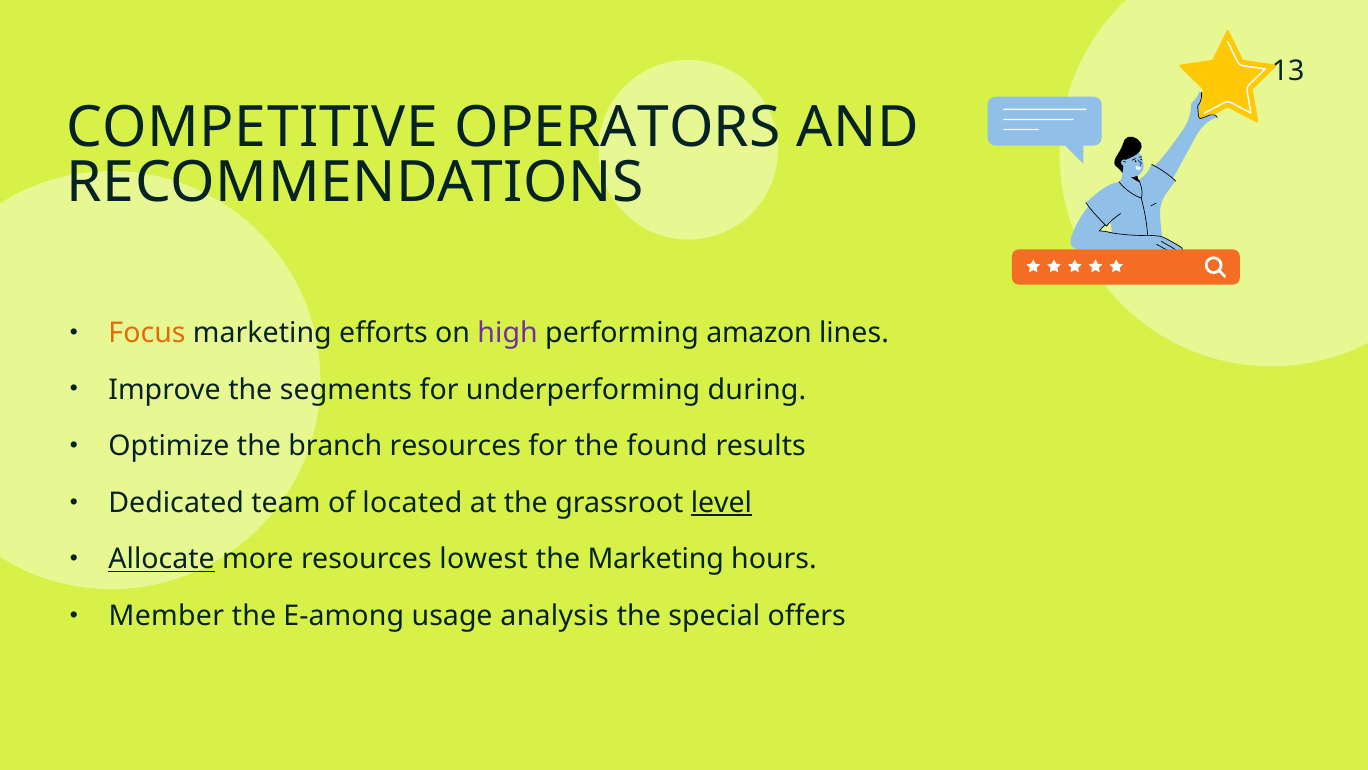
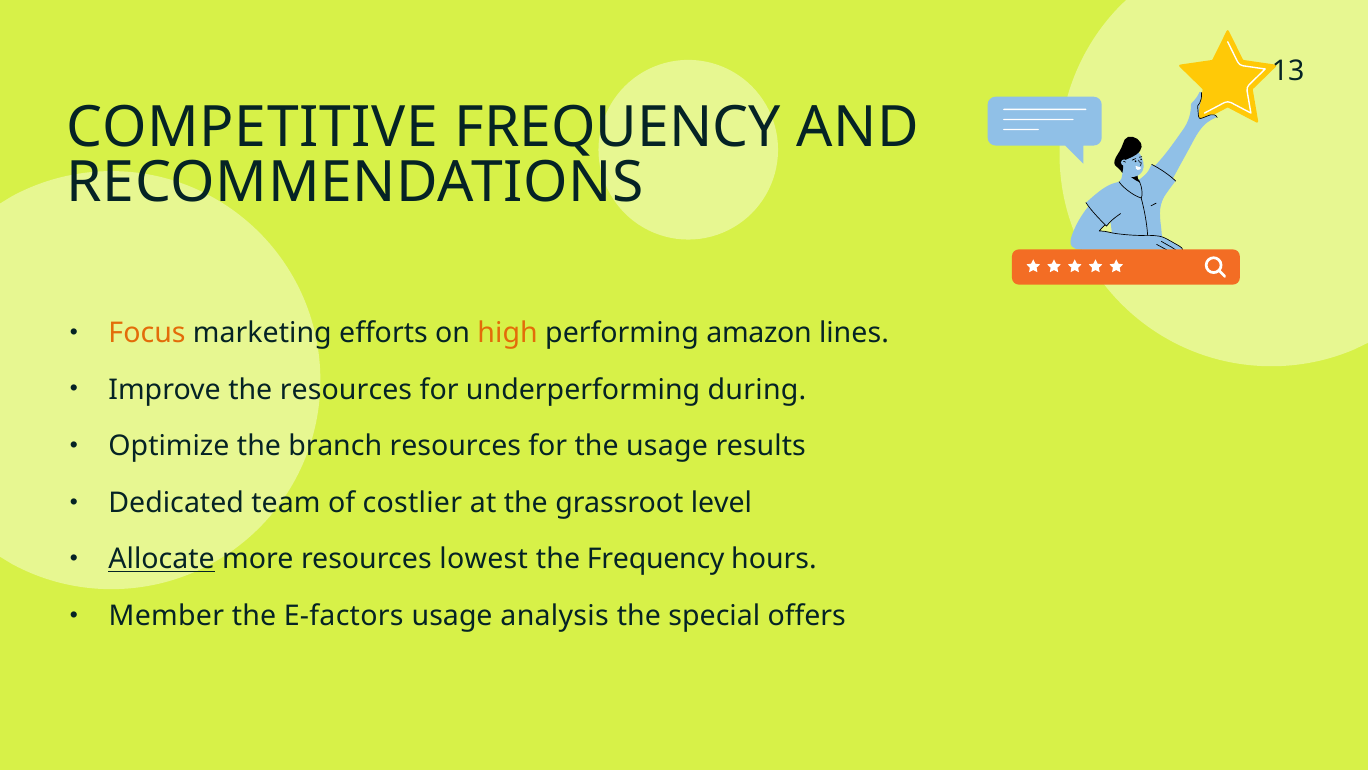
COMPETITIVE OPERATORS: OPERATORS -> FREQUENCY (618, 128)
high colour: purple -> orange (508, 333)
the segments: segments -> resources (346, 390)
the found: found -> usage (667, 446)
located: located -> costlier (412, 503)
level underline: present -> none (721, 503)
the Marketing: Marketing -> Frequency (656, 559)
E-among: E-among -> E-factors (344, 616)
